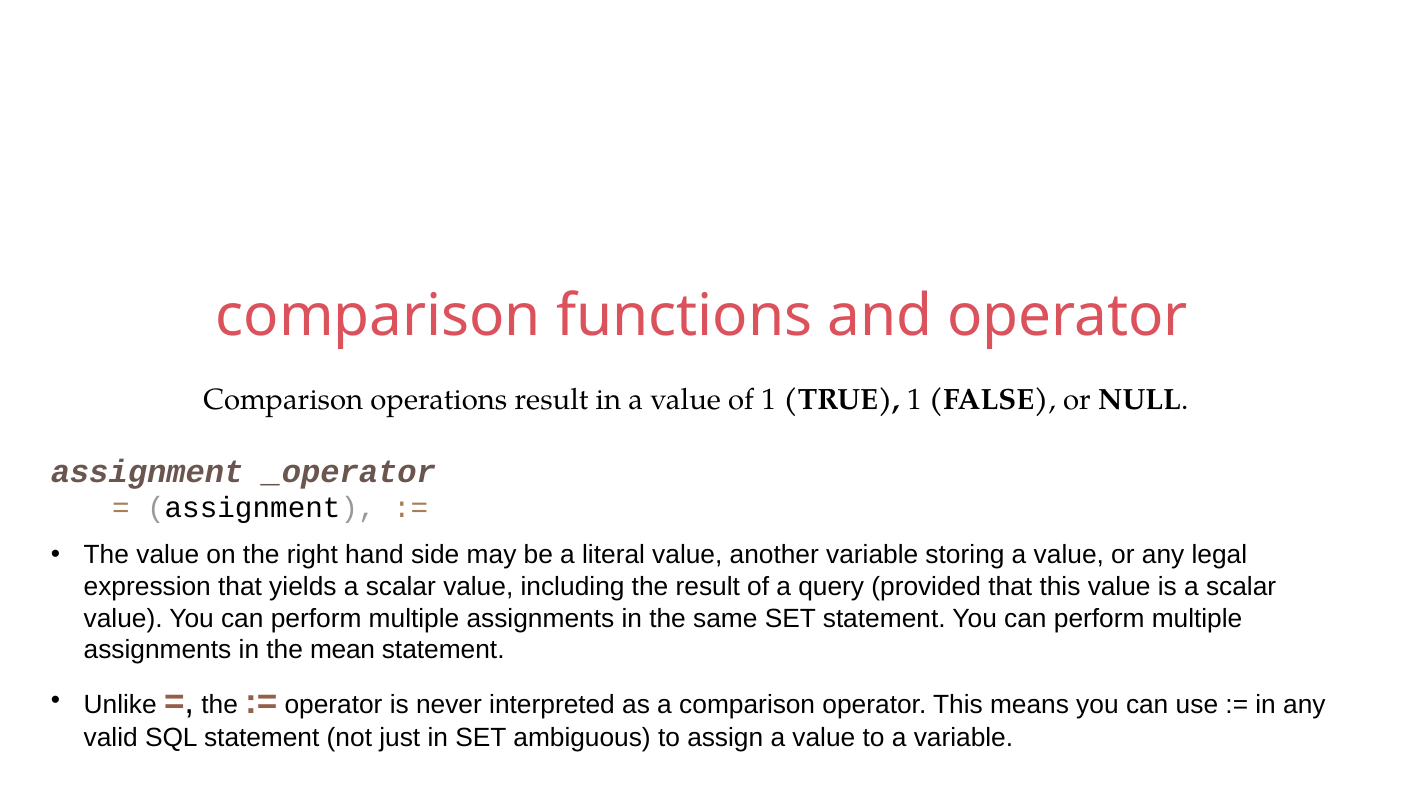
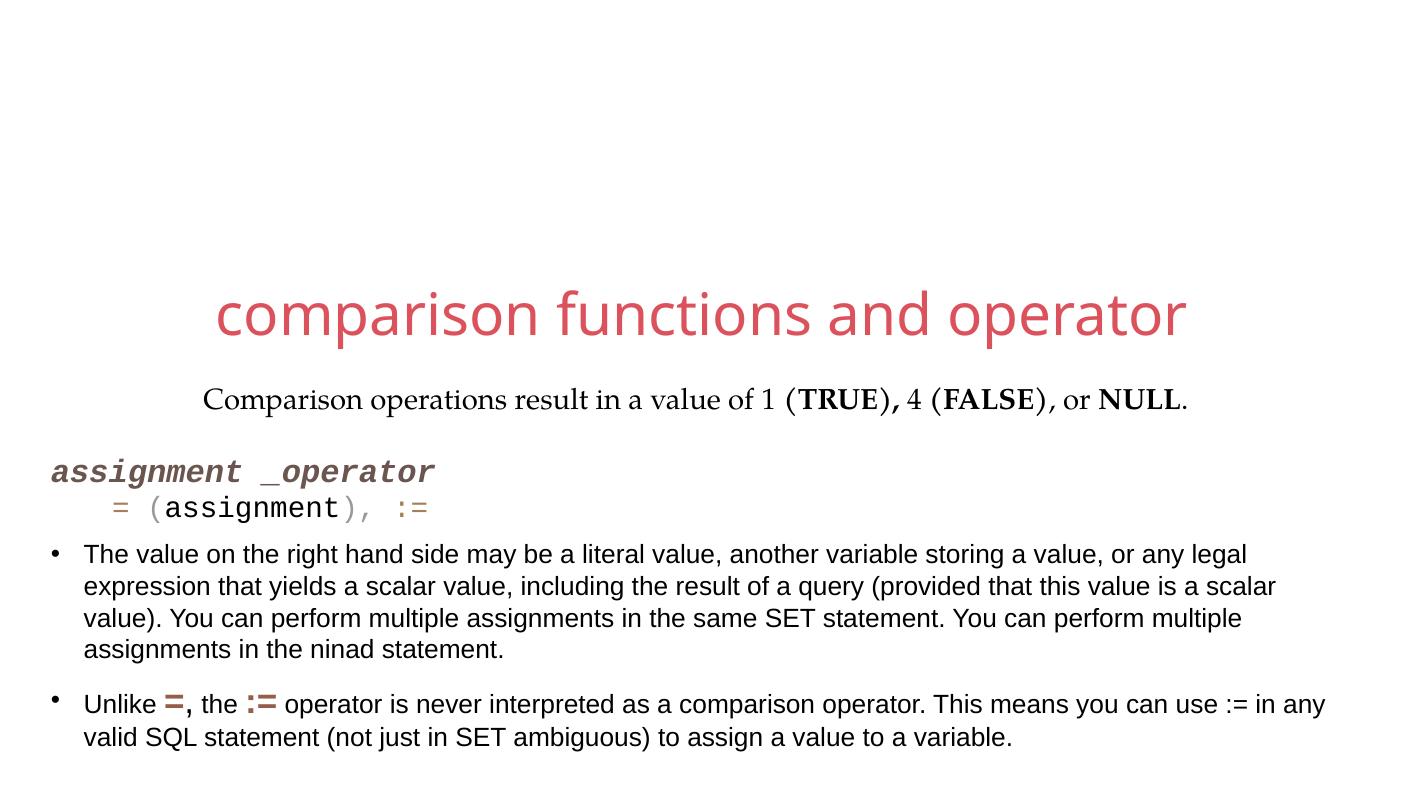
TRUE 1: 1 -> 4 (915, 399)
mean: mean -> ninad (342, 650)
